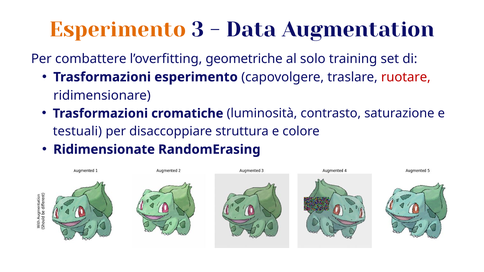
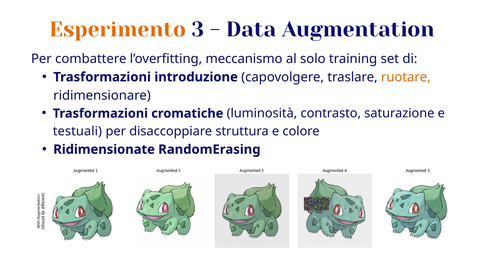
geometriche: geometriche -> meccanismo (244, 59)
Trasformazioni esperimento: esperimento -> introduzione (196, 77)
ruotare colour: red -> orange (406, 77)
